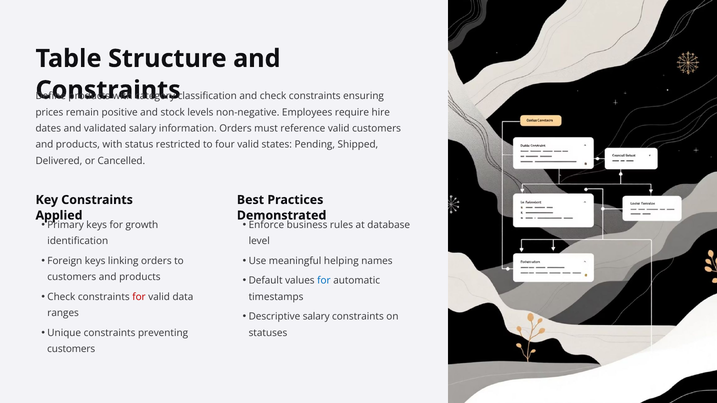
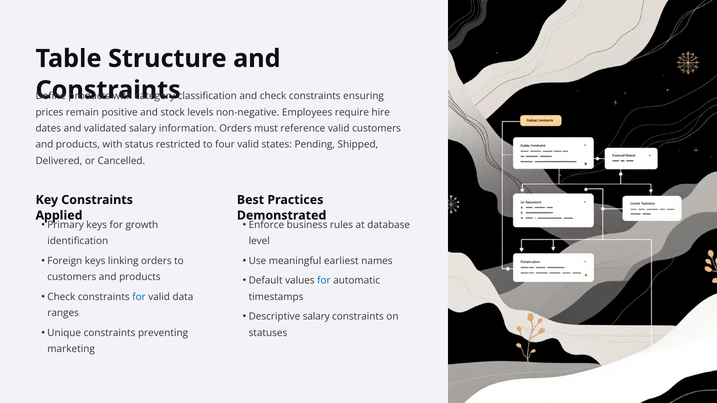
helping: helping -> earliest (341, 261)
for colour: red -> blue (139, 297)
customers: customers -> marketing (71, 349)
